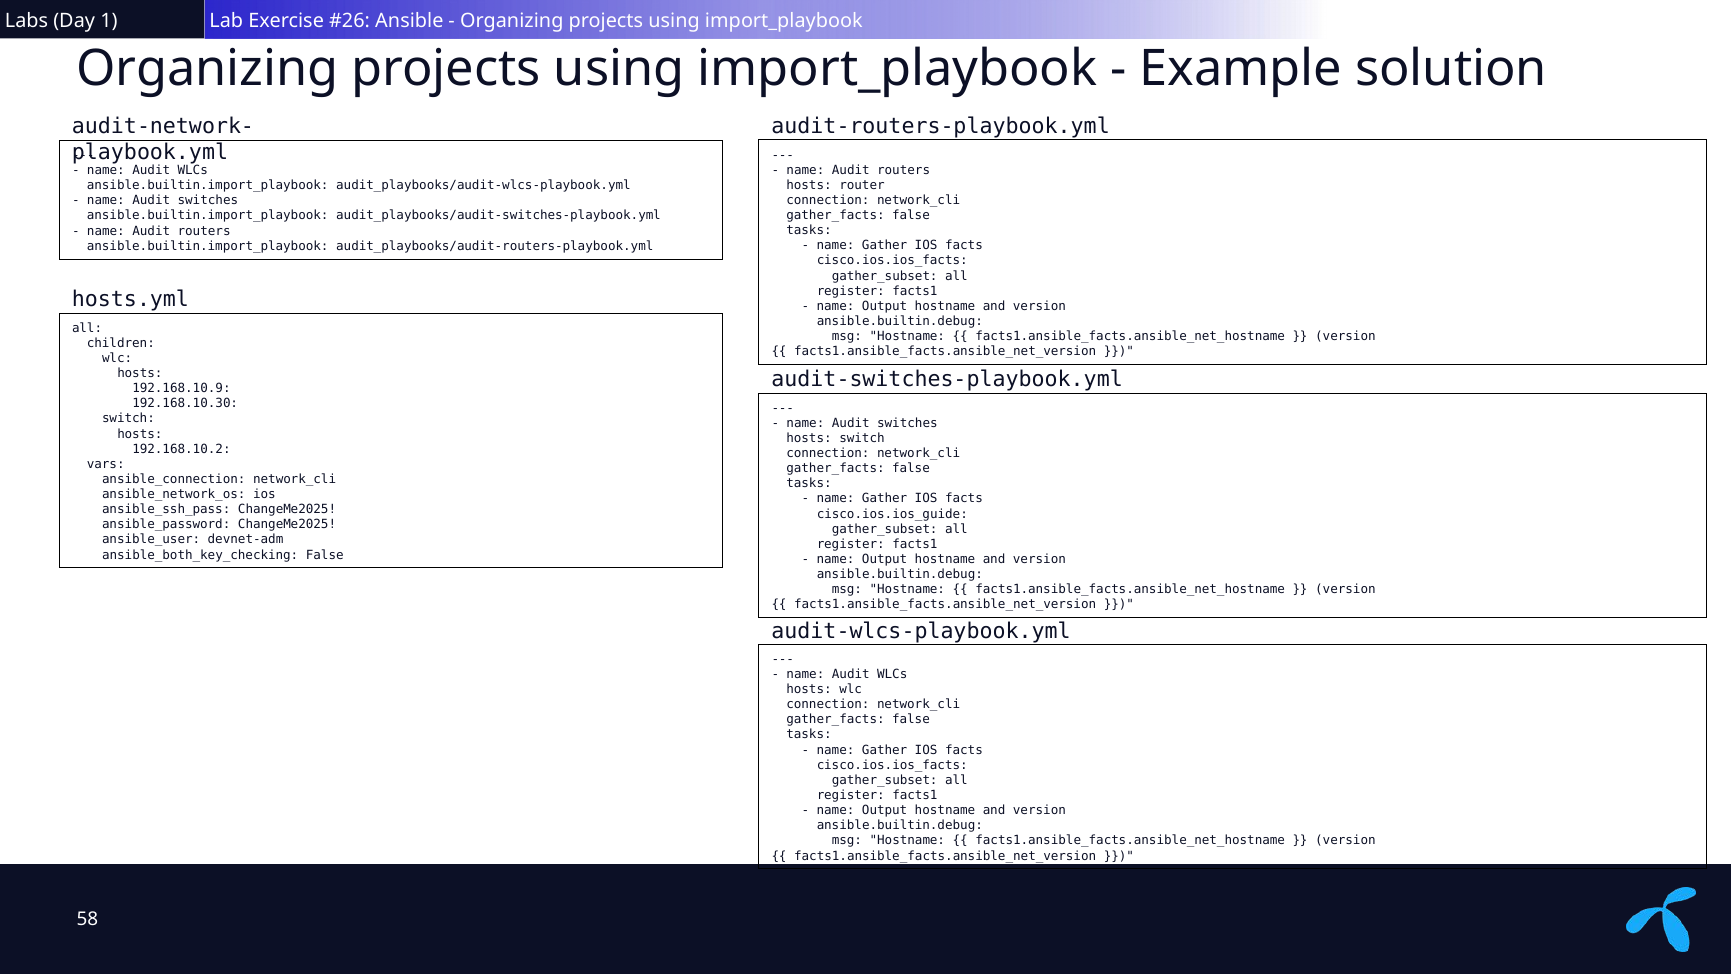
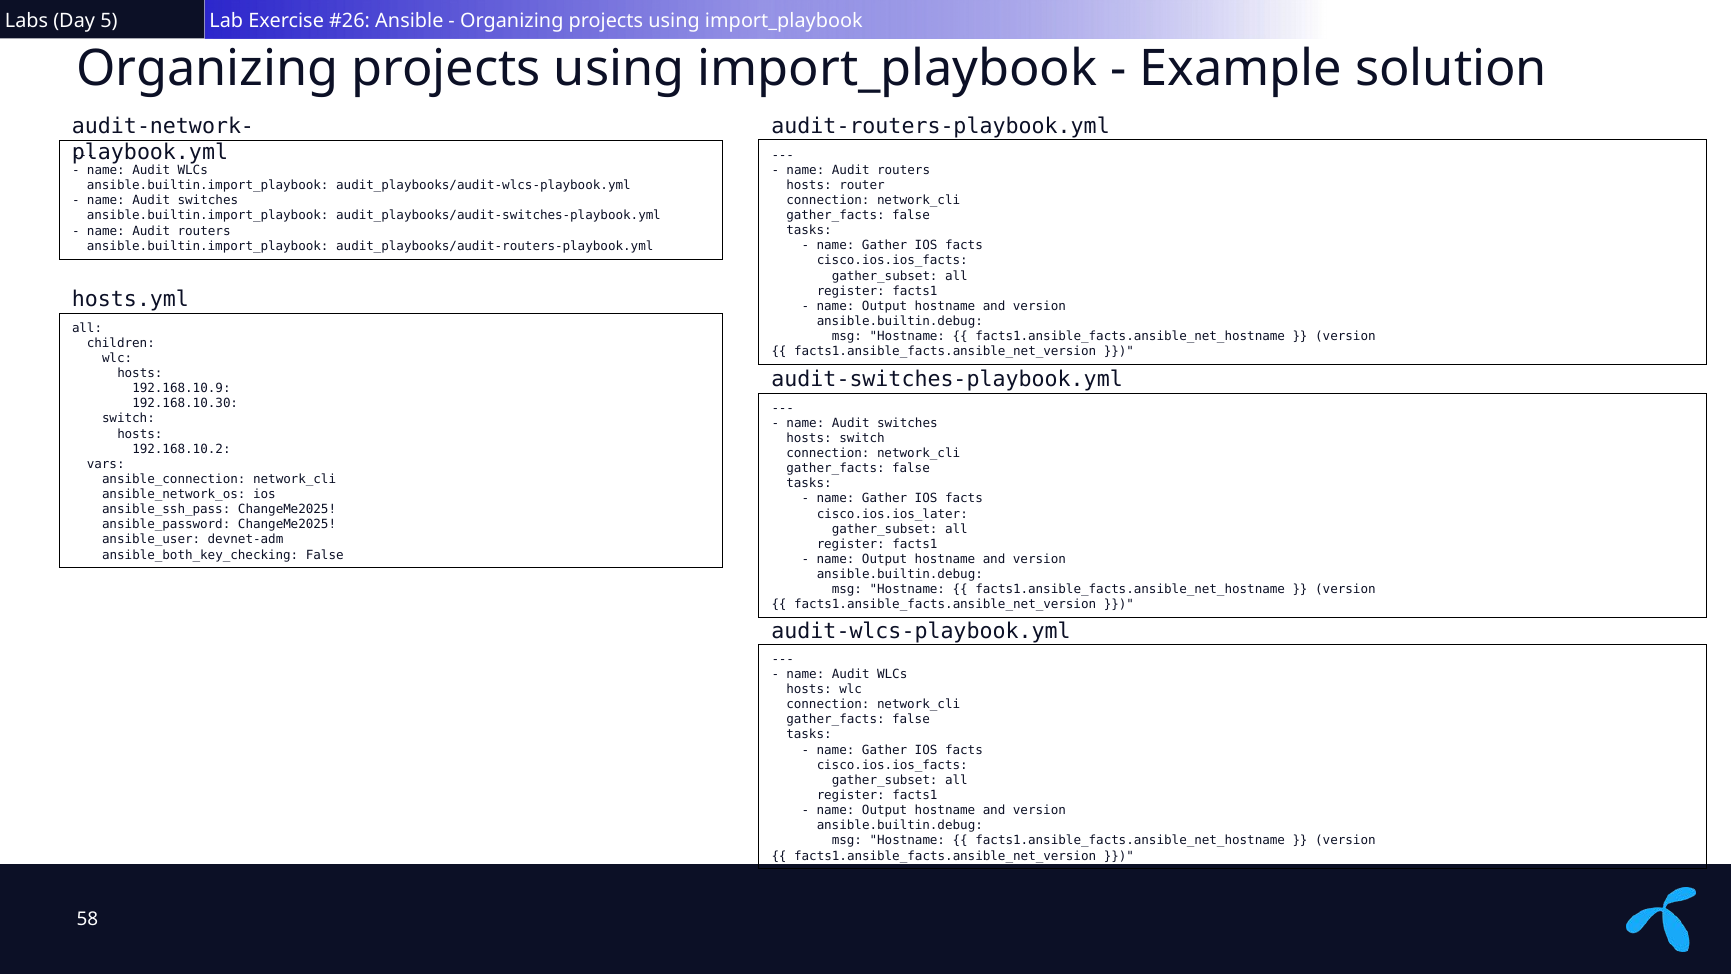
1: 1 -> 5 (109, 20)
cisco.ios.ios_guide: cisco.ios.ios_guide -> cisco.ios.ios_later (892, 514)
